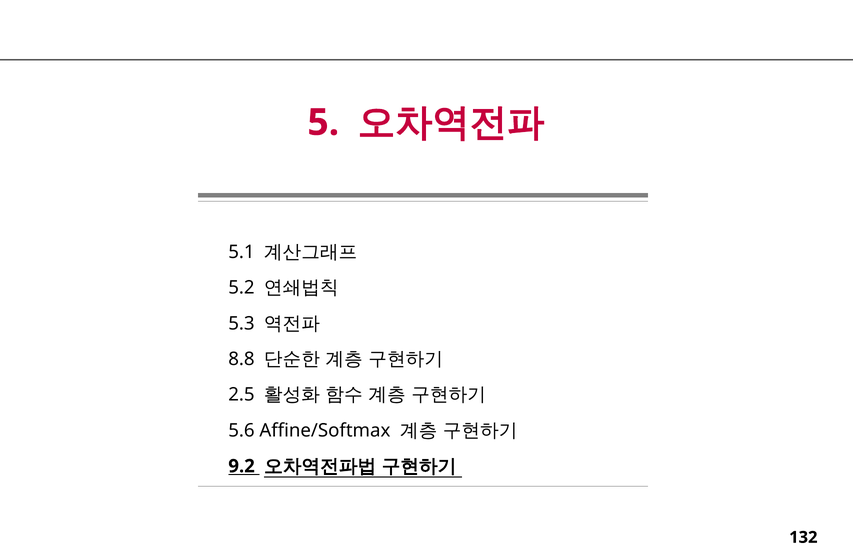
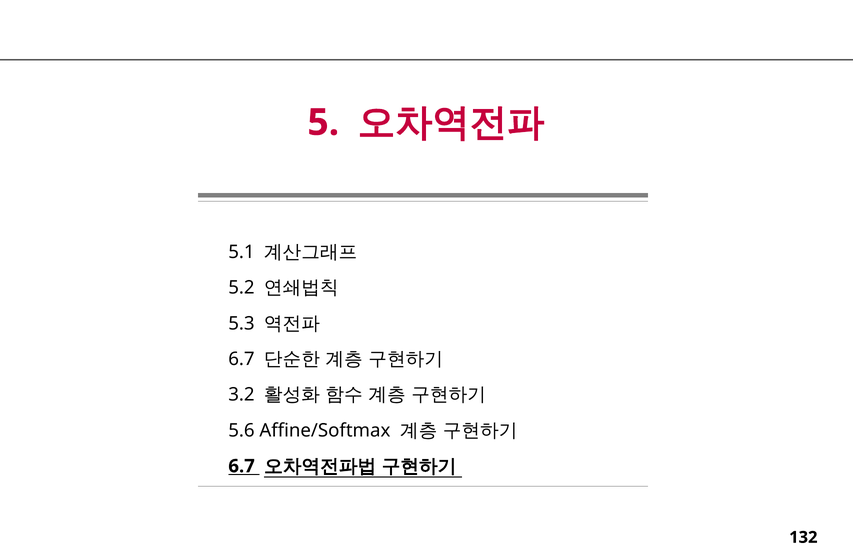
8.8: 8.8 -> 6.7 (241, 359)
2.5: 2.5 -> 3.2 (241, 395)
9.2: 9.2 -> 6.7 (242, 466)
